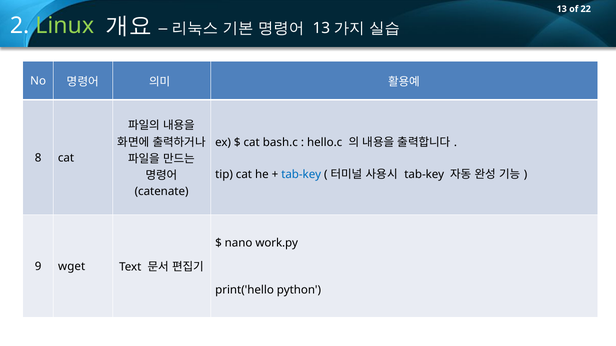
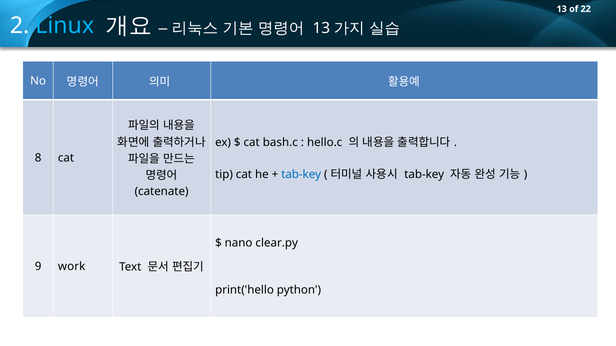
Linux colour: light green -> light blue (65, 26)
work.py: work.py -> clear.py (277, 243)
wget: wget -> work (72, 267)
